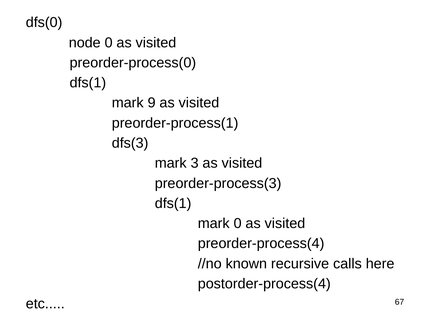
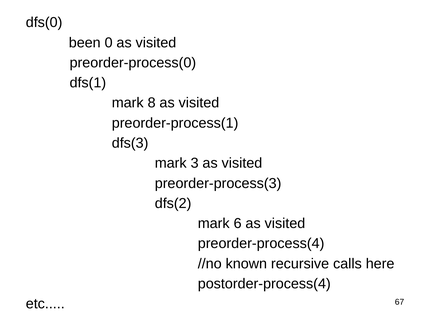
node: node -> been (85, 43)
9: 9 -> 8 (152, 103)
dfs(1: dfs(1 -> dfs(2 (173, 203)
mark 0: 0 -> 6 (238, 223)
